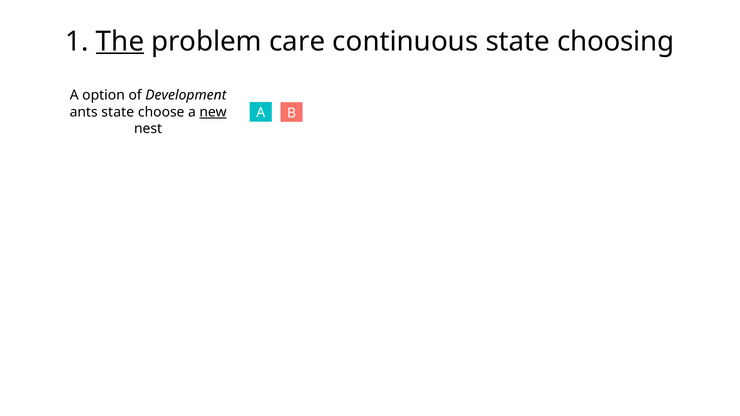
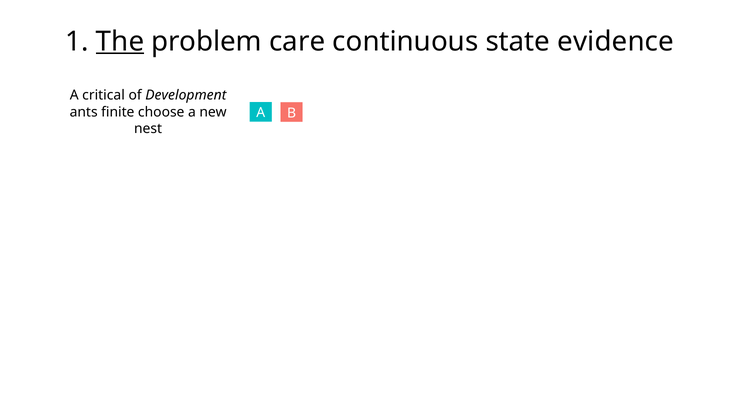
choosing: choosing -> evidence (616, 41)
option: option -> critical (104, 95)
ants state: state -> finite (118, 112)
new underline: present -> none (213, 112)
